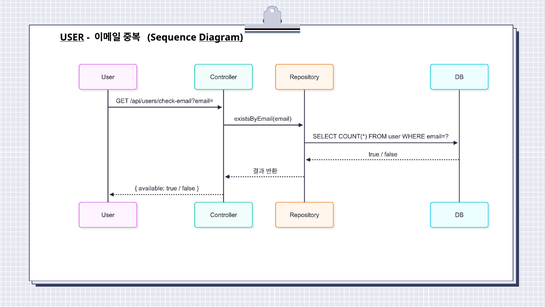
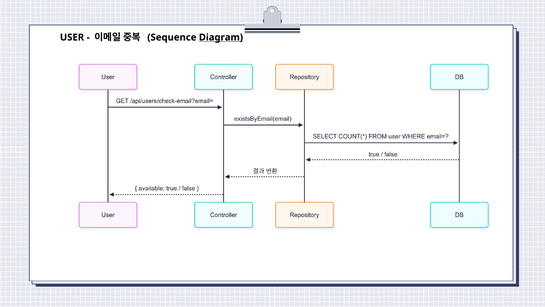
USER underline: present -> none (72, 37)
